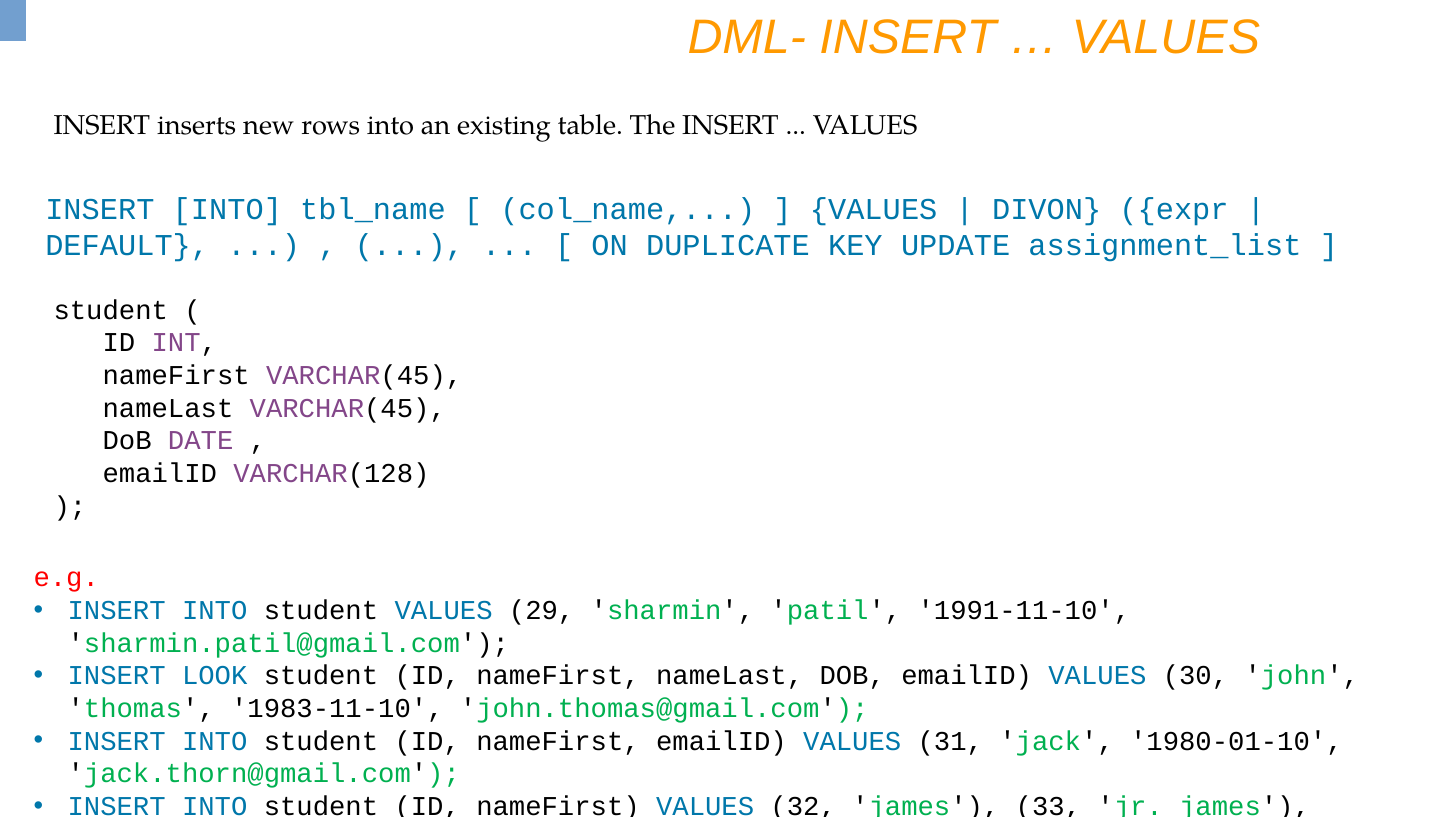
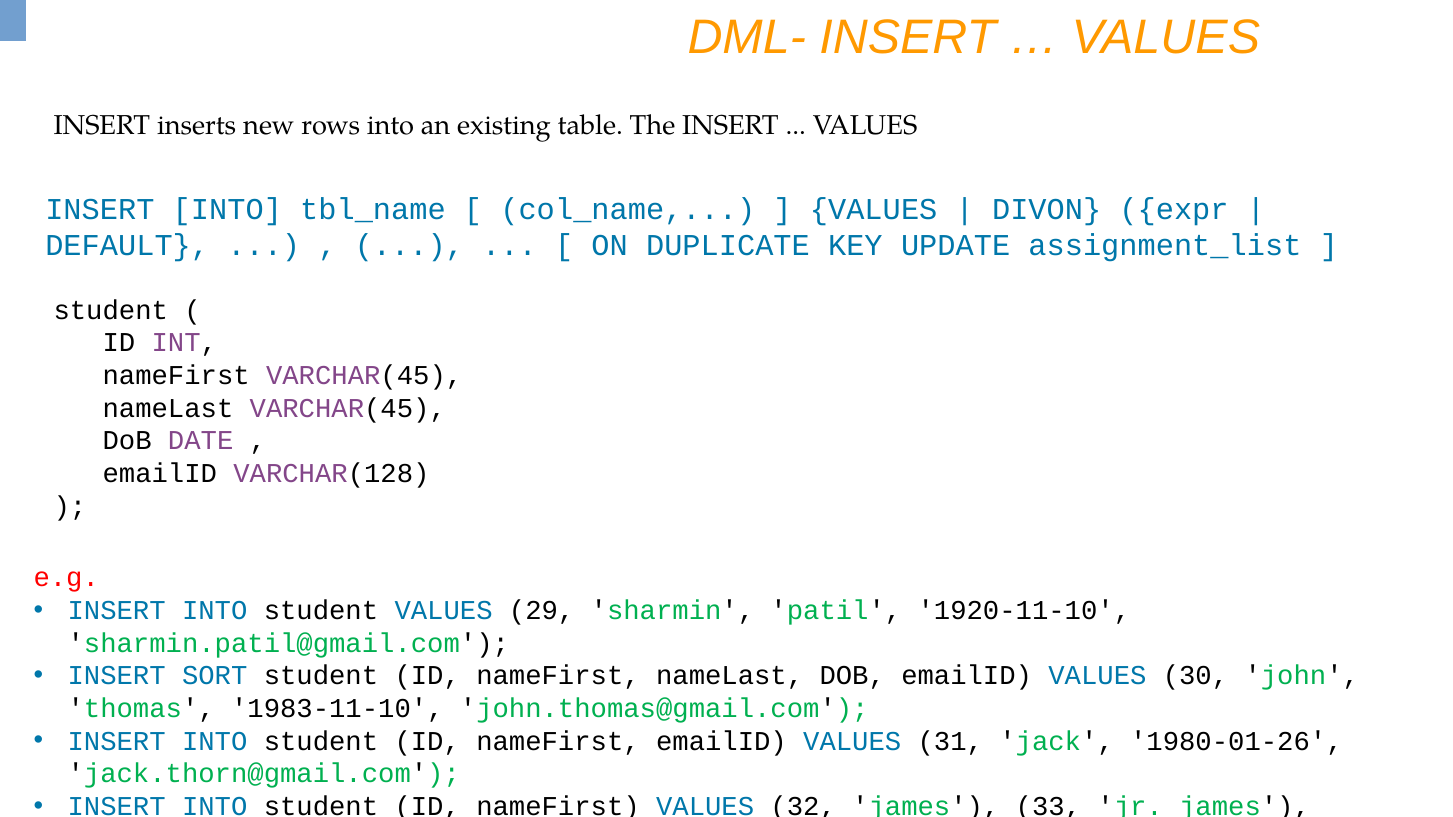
1991-11-10: 1991-11-10 -> 1920-11-10 (1024, 611)
LOOK: LOOK -> SORT (215, 676)
1980-01-10: 1980-01-10 -> 1980-01-26 (1236, 742)
